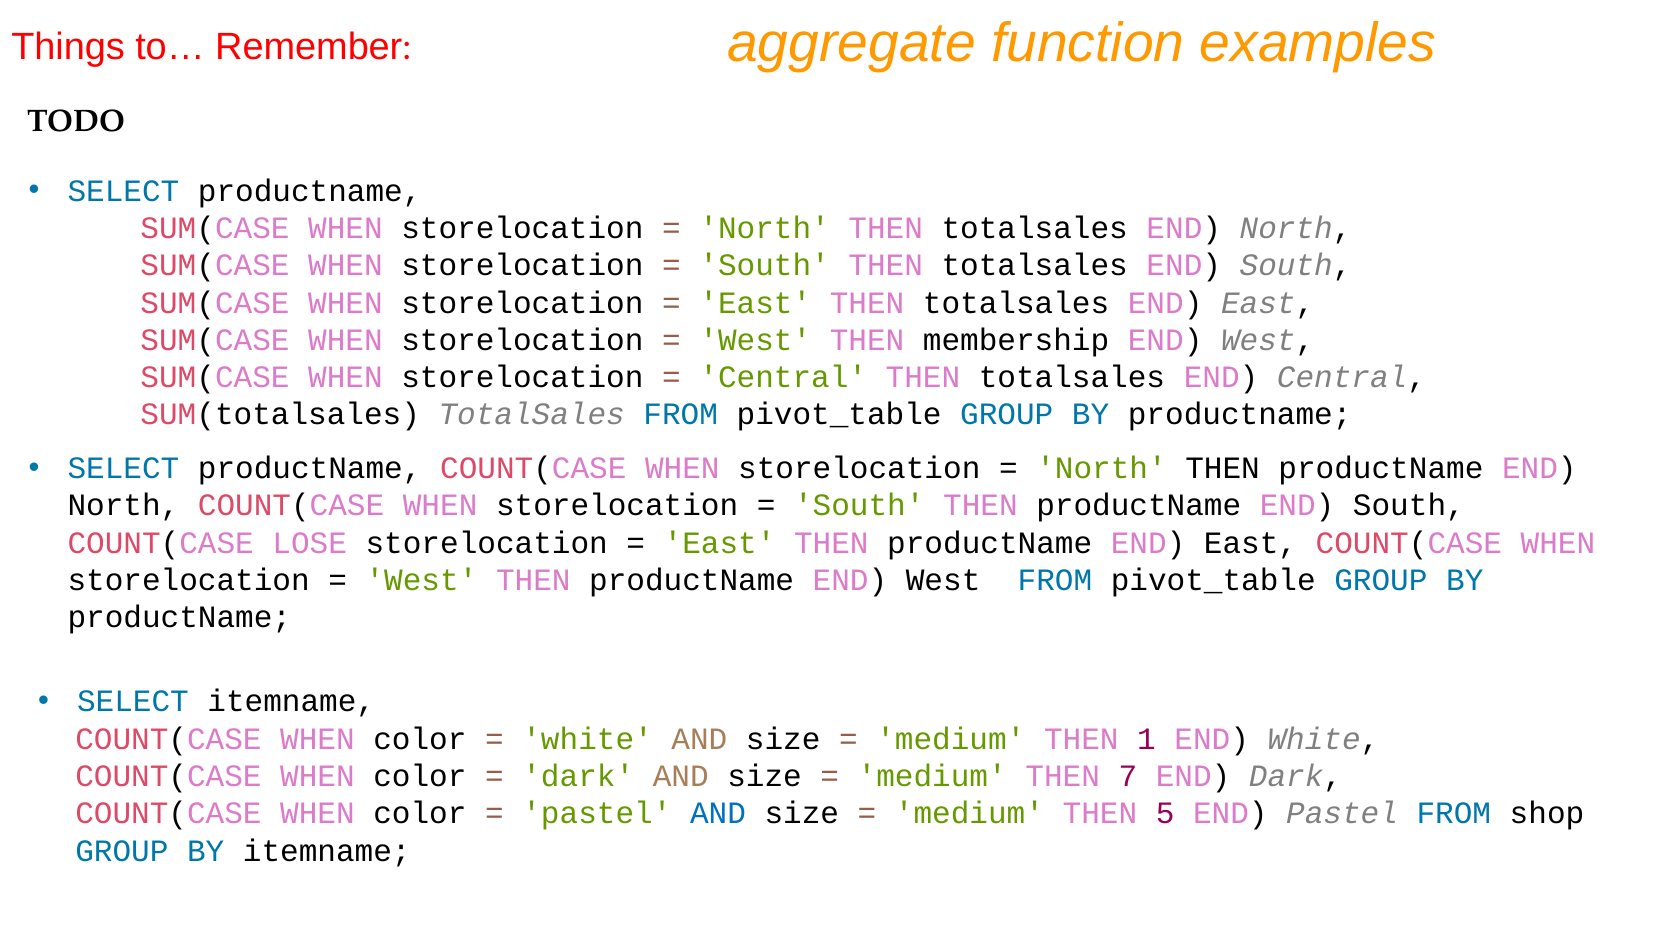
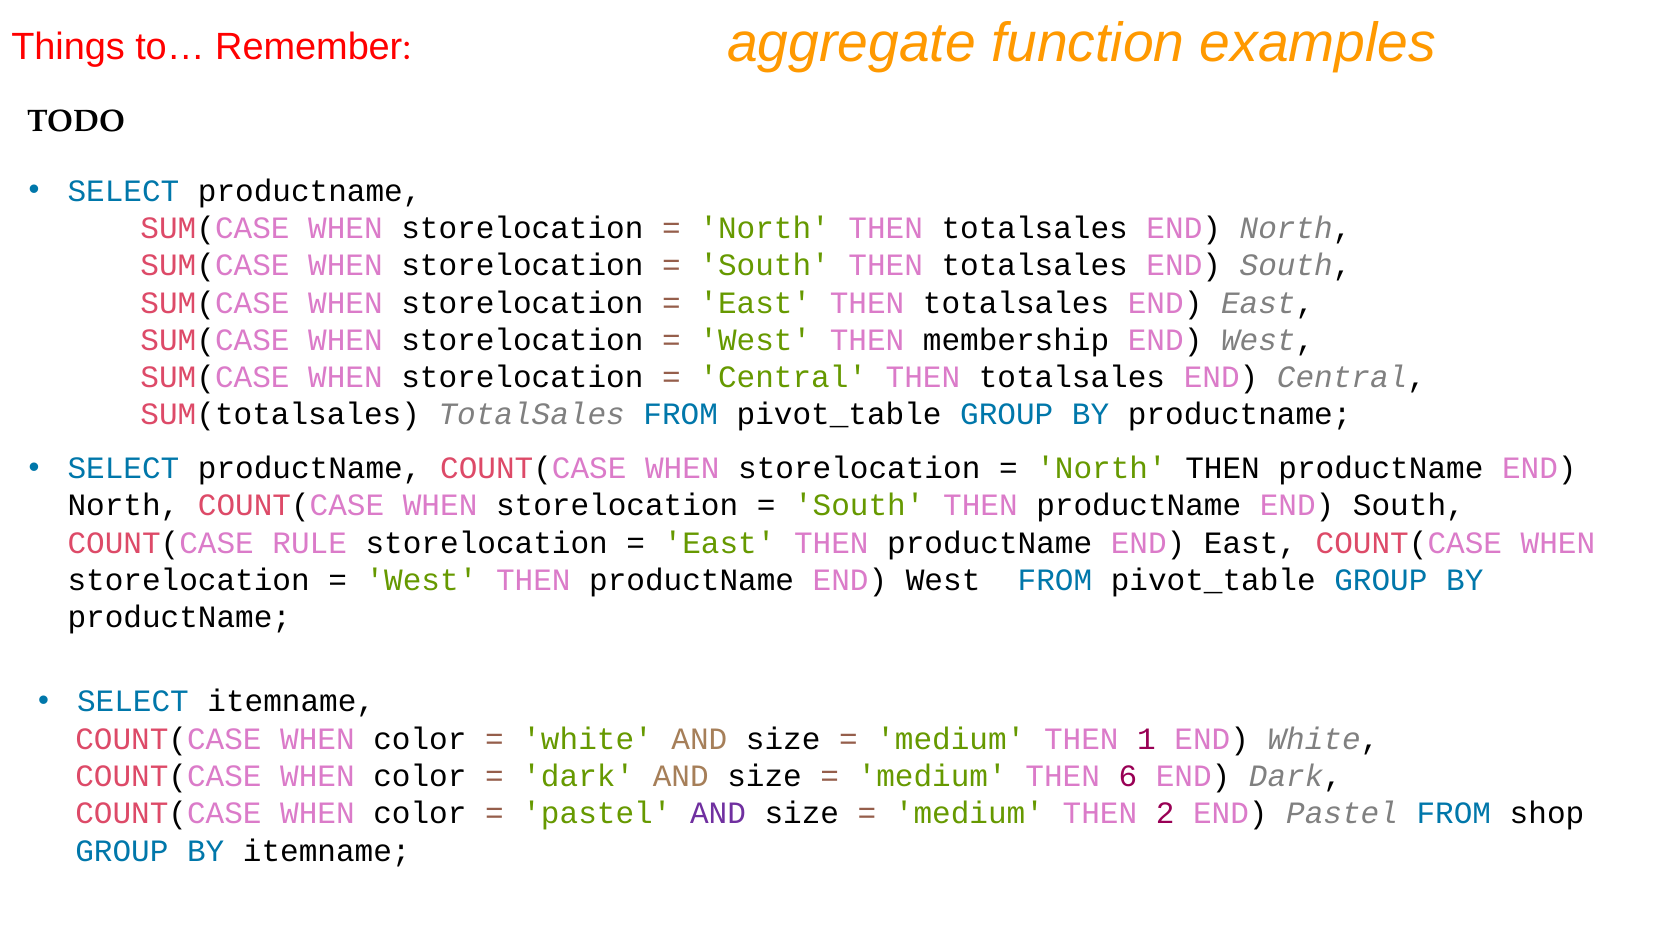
LOSE: LOSE -> RULE (310, 543)
7: 7 -> 6 (1128, 776)
AND colour: blue -> purple (718, 813)
5: 5 -> 2 (1165, 813)
